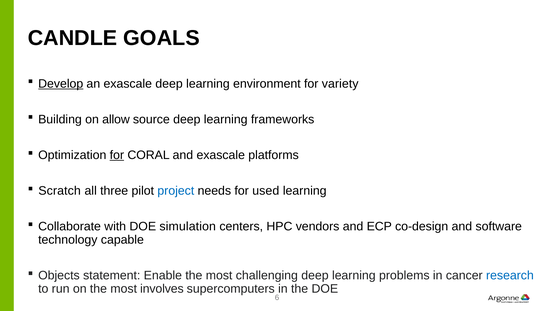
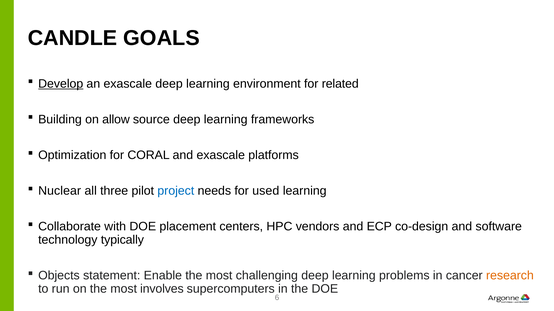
variety: variety -> related (340, 84)
for underline: present -> none (117, 155)
Scratch: Scratch -> Nuclear (60, 191)
simulation: simulation -> placement (188, 227)
capable: capable -> typically (122, 240)
research colour: blue -> orange (510, 276)
